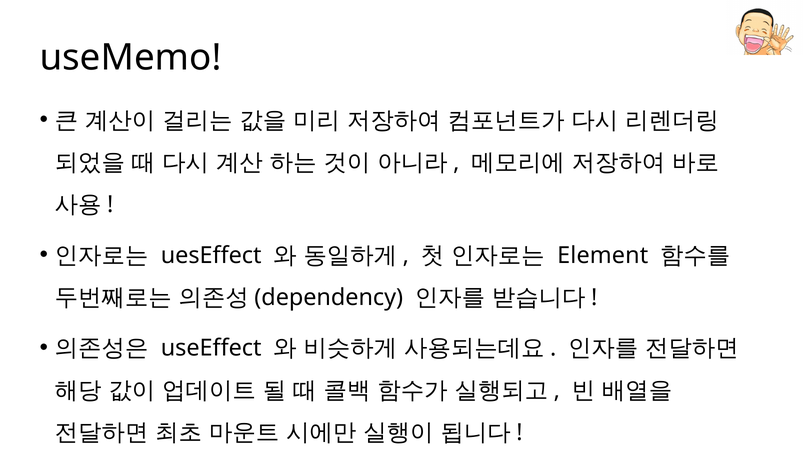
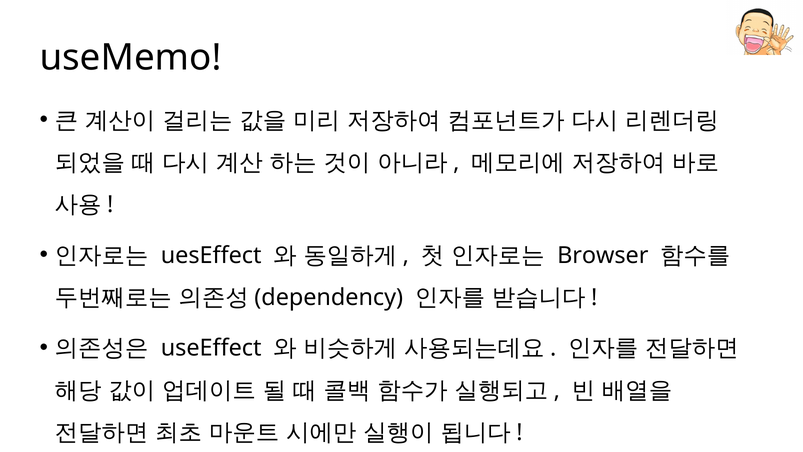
Element: Element -> Browser (603, 255)
